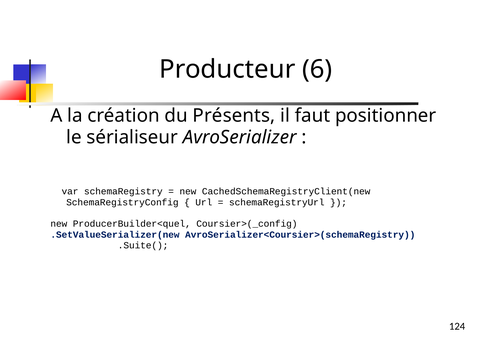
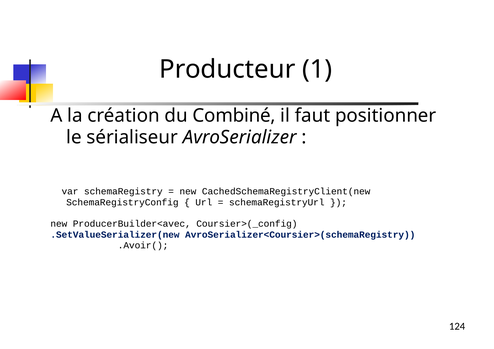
6: 6 -> 1 (317, 69)
Présents: Présents -> Combiné (234, 116)
ProducerBuilder<quel: ProducerBuilder<quel -> ProducerBuilder<avec (132, 224)
.Suite(: .Suite( -> .Avoir( (143, 246)
